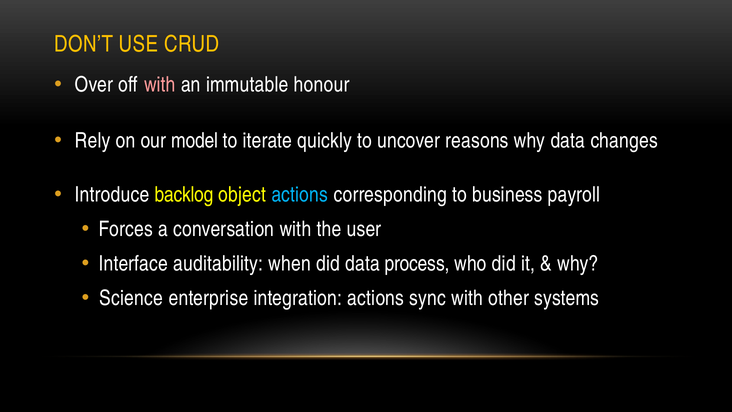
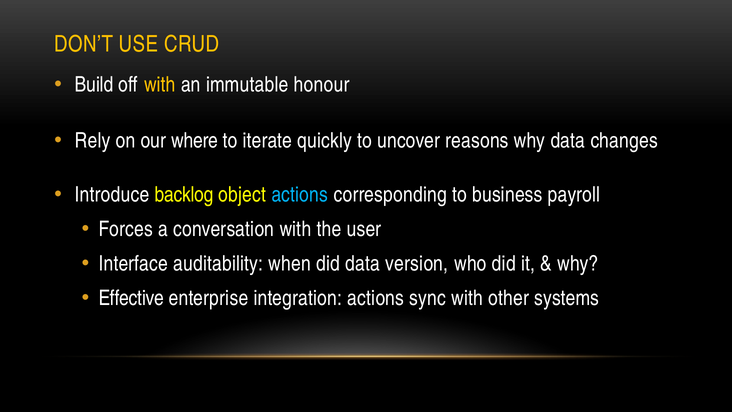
Over: Over -> Build (94, 85)
with colour: pink -> yellow (160, 85)
model: model -> where (195, 141)
process: process -> version (417, 264)
Science: Science -> Effective (131, 298)
